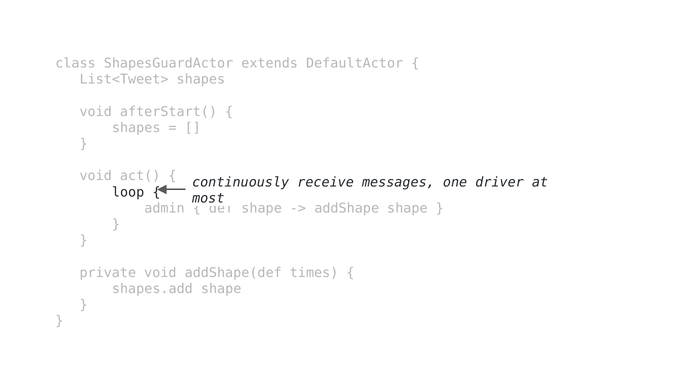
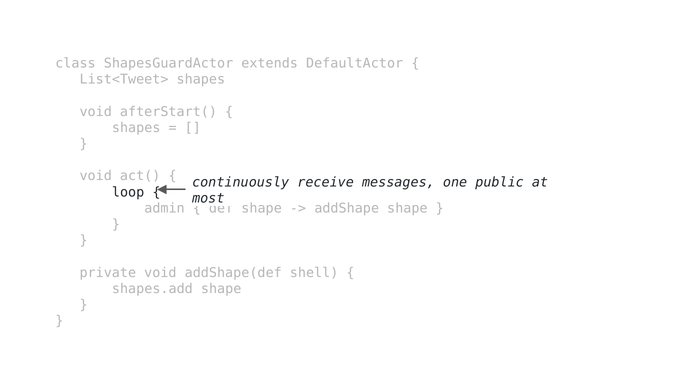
driver: driver -> public (500, 182)
times: times -> shell (314, 273)
